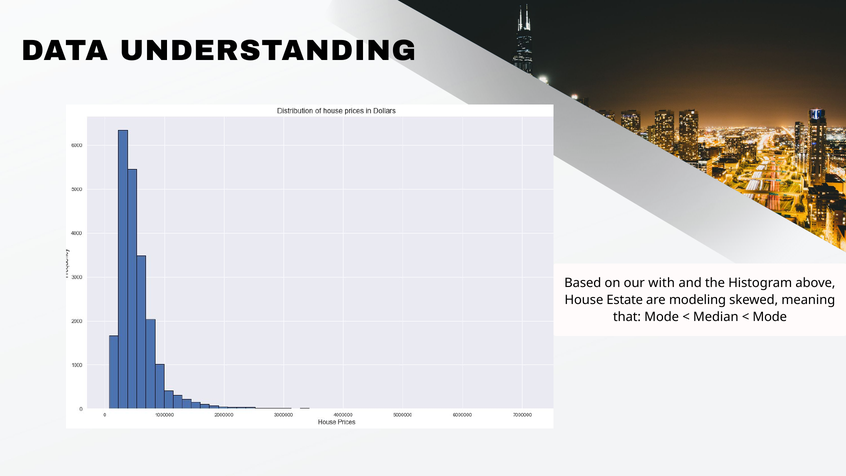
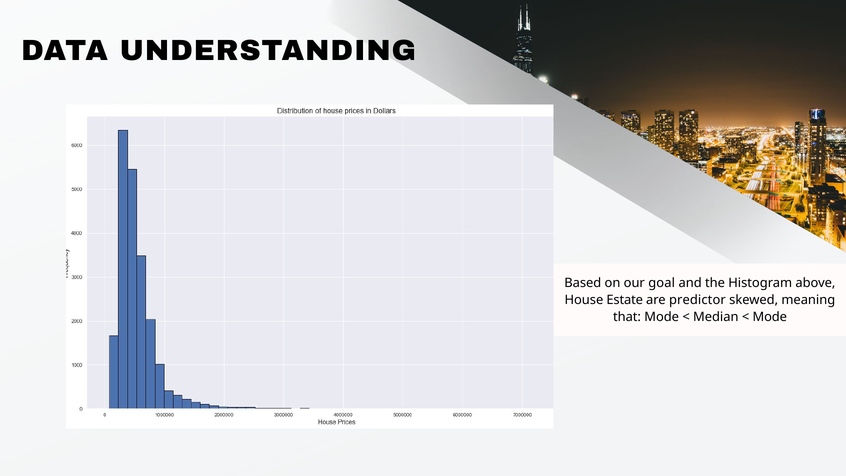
with: with -> goal (662, 283)
modeling: modeling -> predictor (697, 300)
